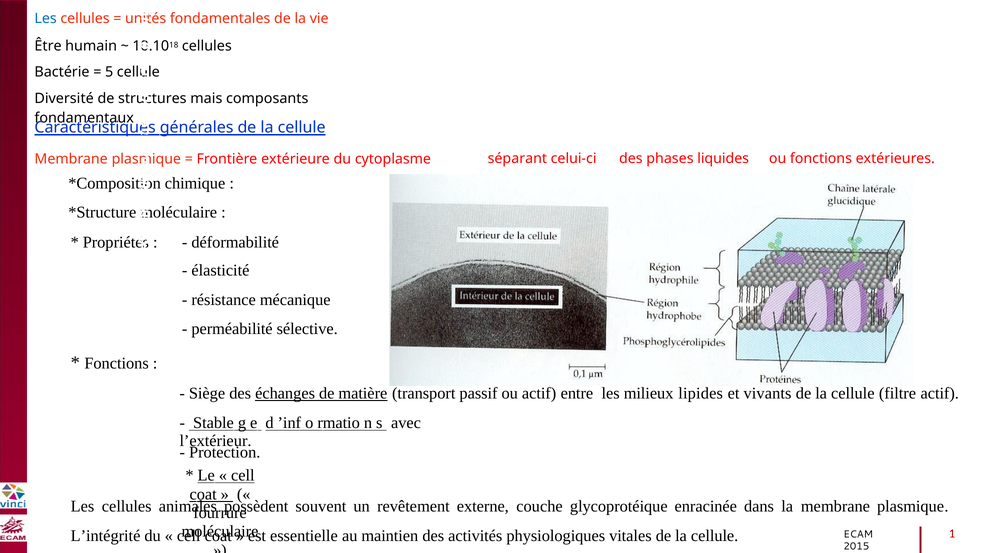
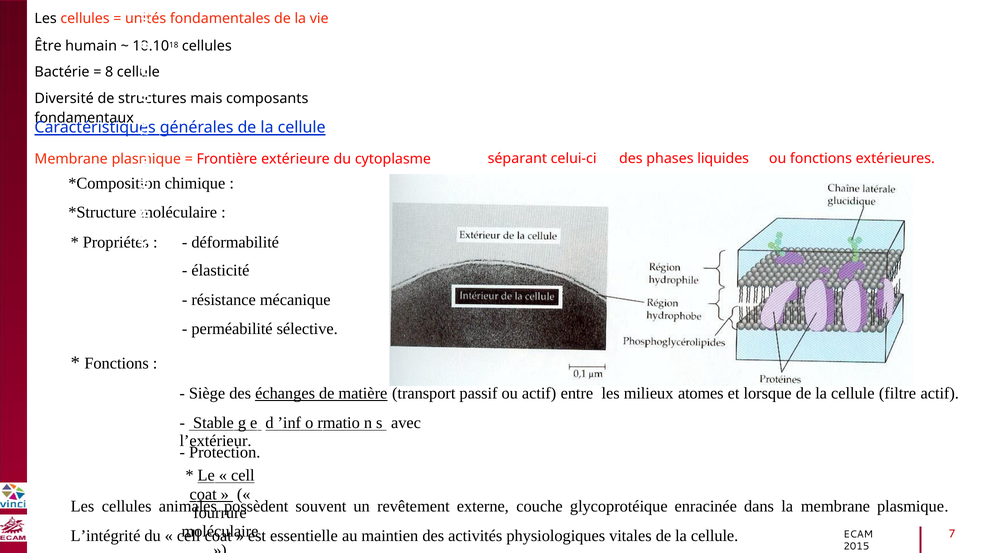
Les colour: blue -> black (46, 19)
5: 5 -> 8 (109, 72)
lipides: lipides -> atomes (701, 393)
vivants: vivants -> lorsque (768, 393)
1: 1 -> 7 (952, 534)
